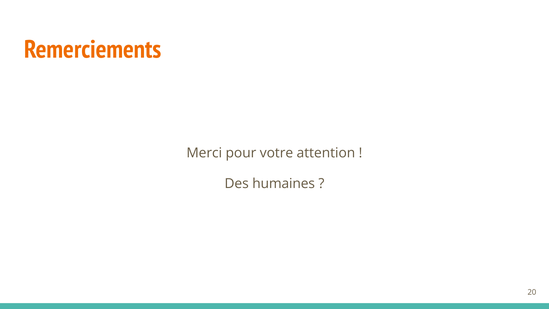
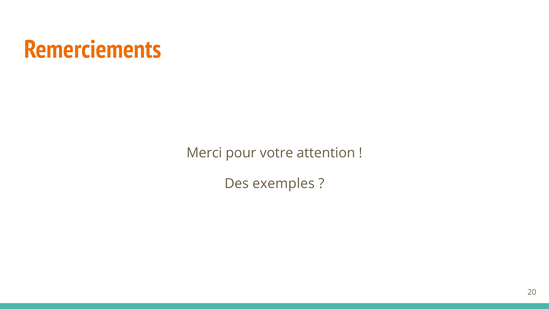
humaines: humaines -> exemples (283, 183)
